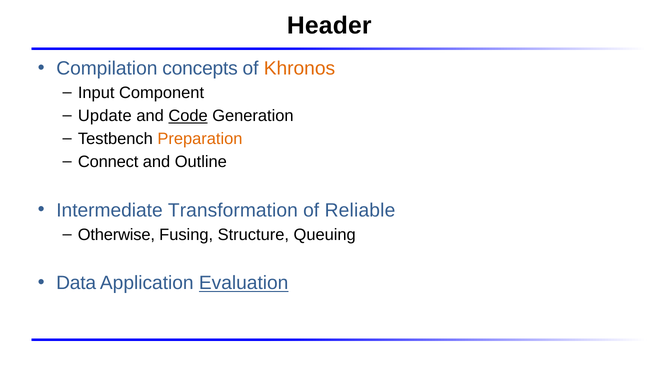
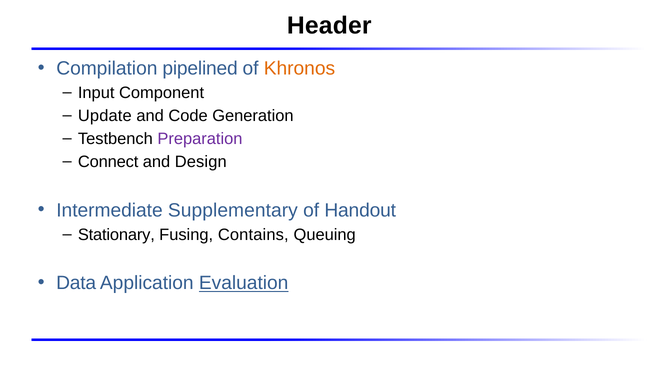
concepts: concepts -> pipelined (200, 68)
Code underline: present -> none (188, 116)
Preparation colour: orange -> purple (200, 139)
Outline: Outline -> Design (201, 162)
Transformation: Transformation -> Supplementary (233, 210)
Reliable: Reliable -> Handout (360, 210)
Otherwise: Otherwise -> Stationary (116, 235)
Structure: Structure -> Contains (253, 235)
